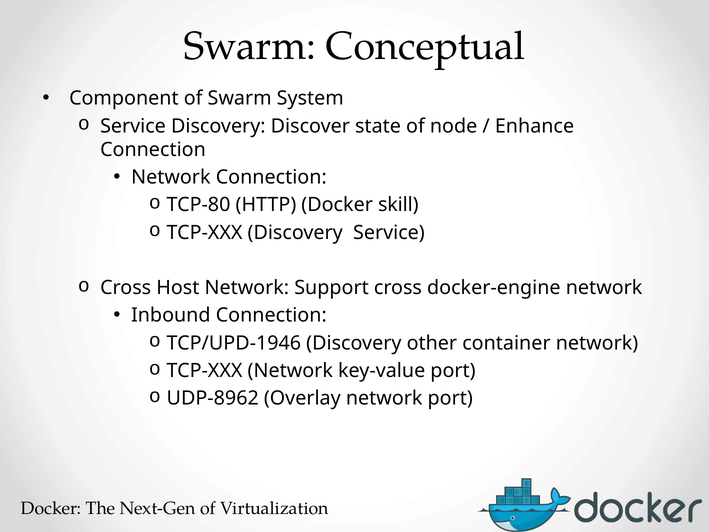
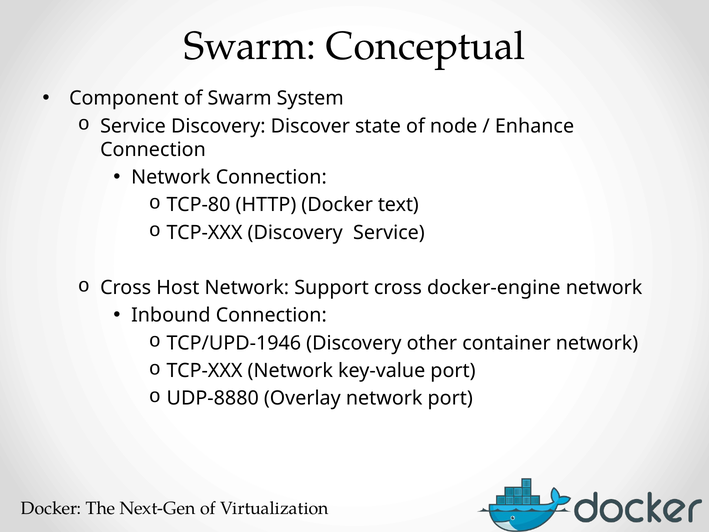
skill: skill -> text (398, 205)
UDP-8962: UDP-8962 -> UDP-8880 (213, 398)
